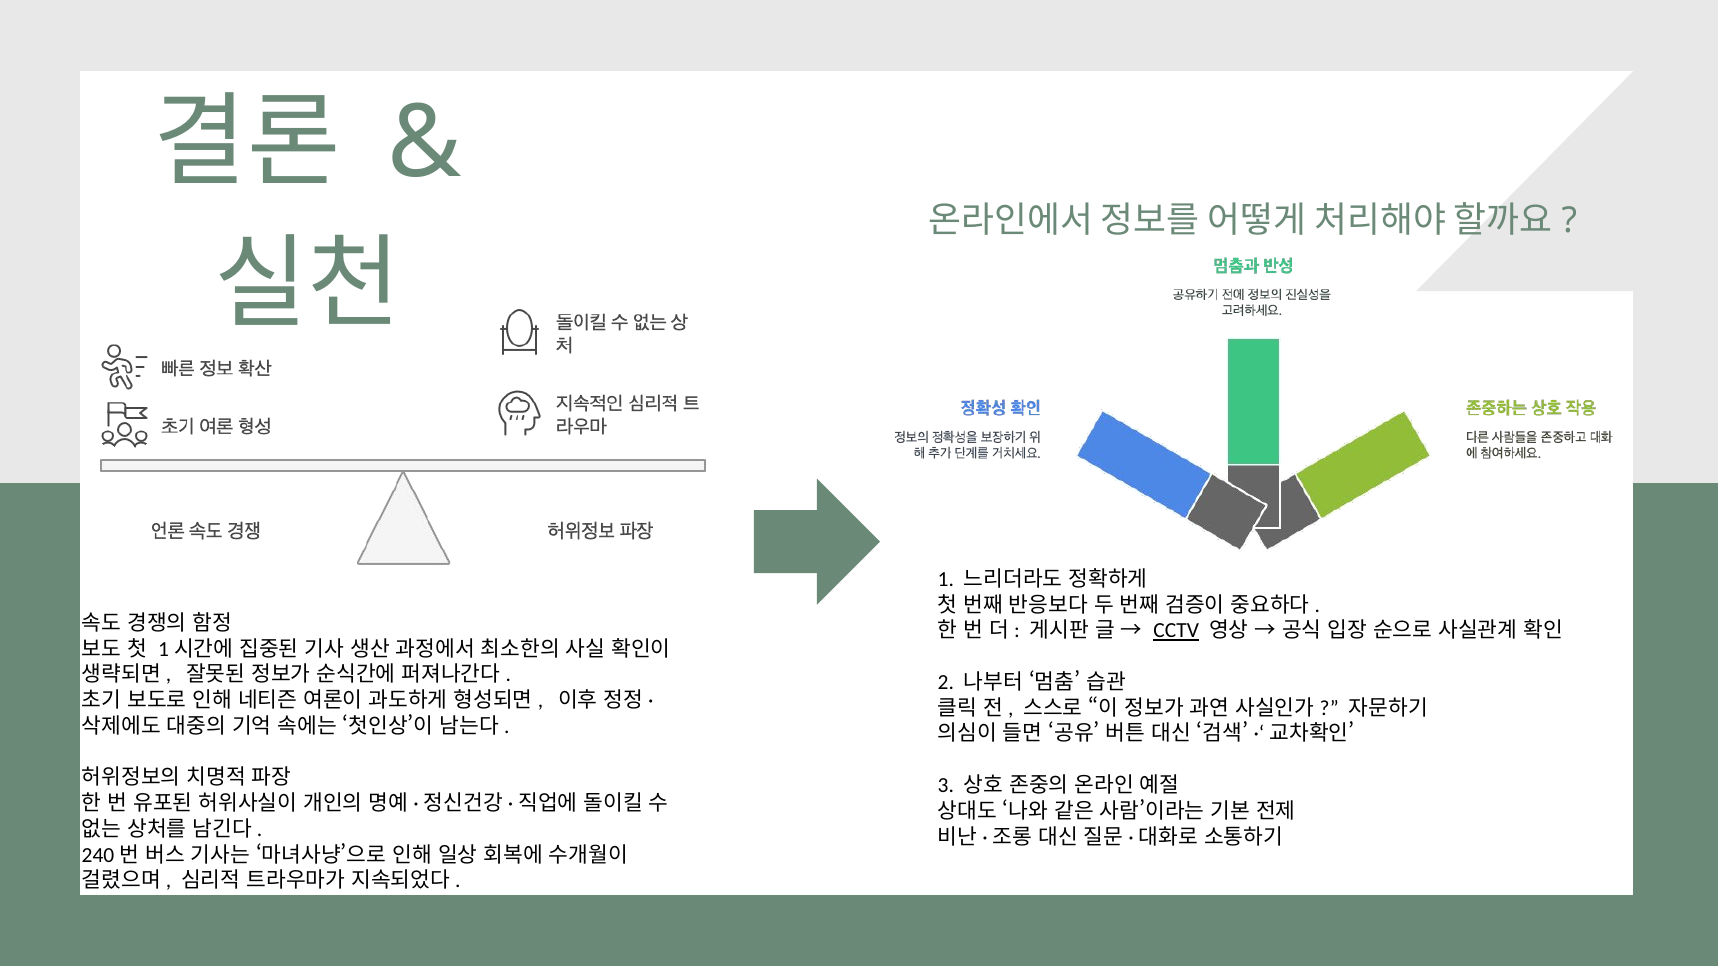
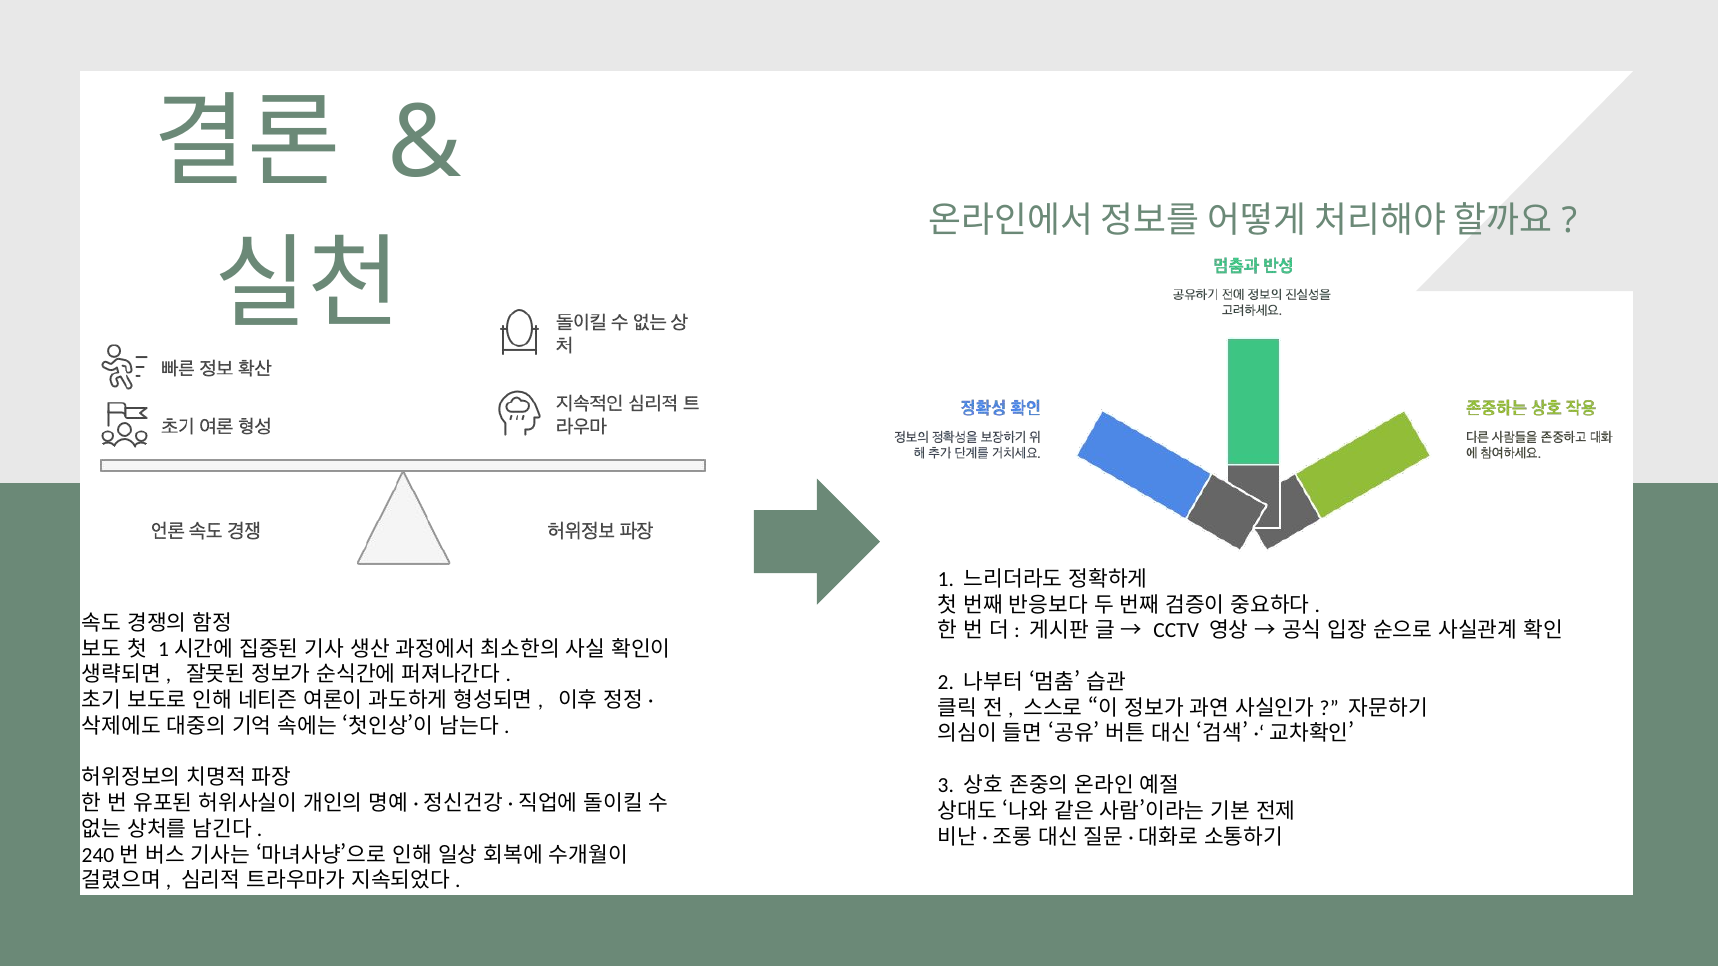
CCTV underline: present -> none (1176, 631)
